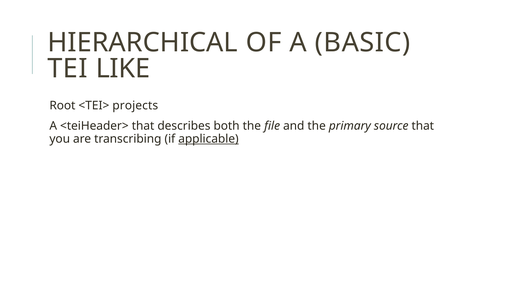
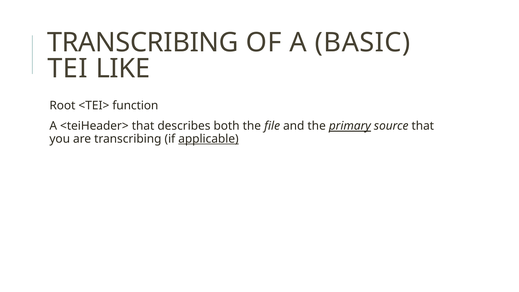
HIERARCHICAL: HIERARCHICAL -> TRANSCRIBING (143, 43)
projects: projects -> function (135, 106)
primary underline: none -> present (350, 126)
